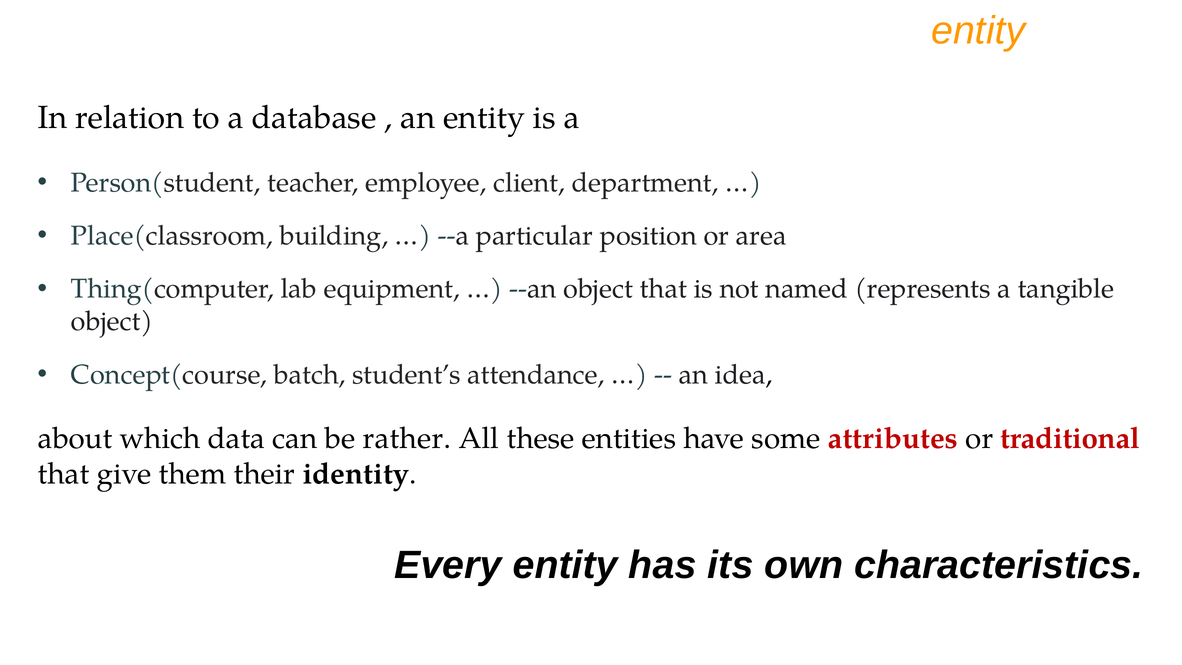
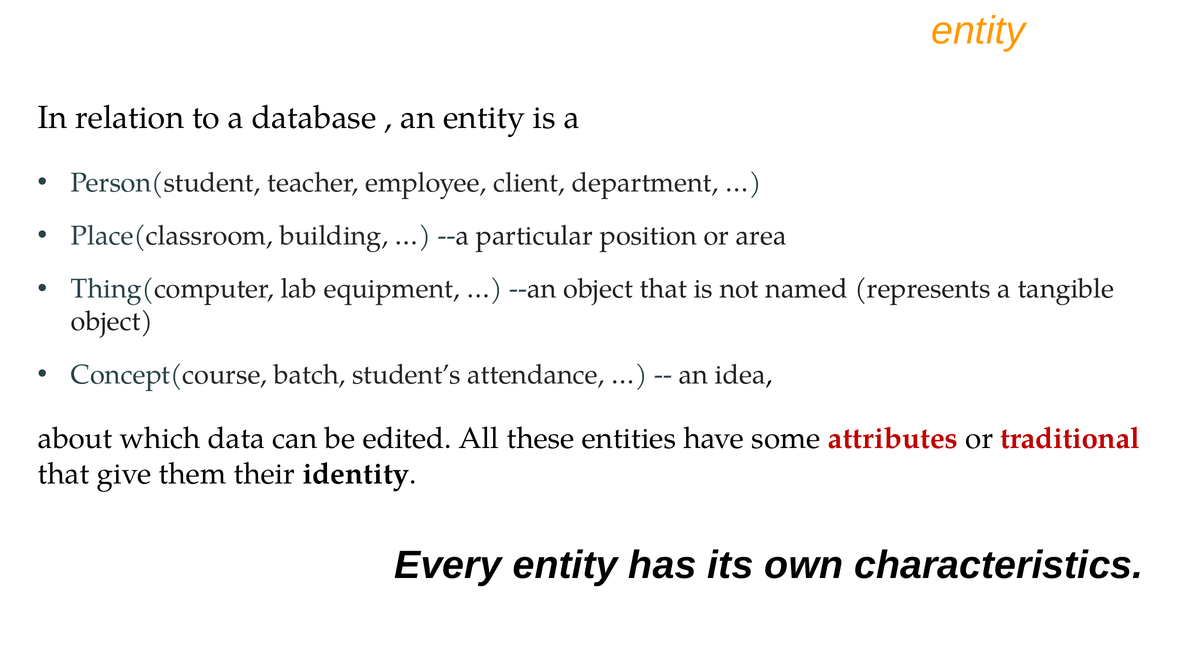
rather: rather -> edited (407, 438)
